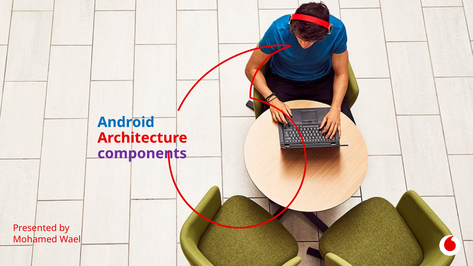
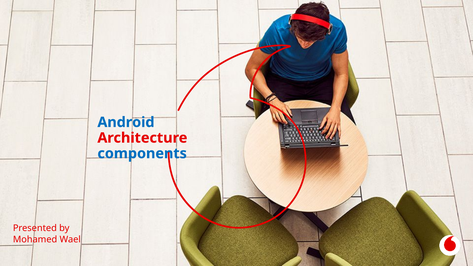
components colour: purple -> blue (142, 154)
